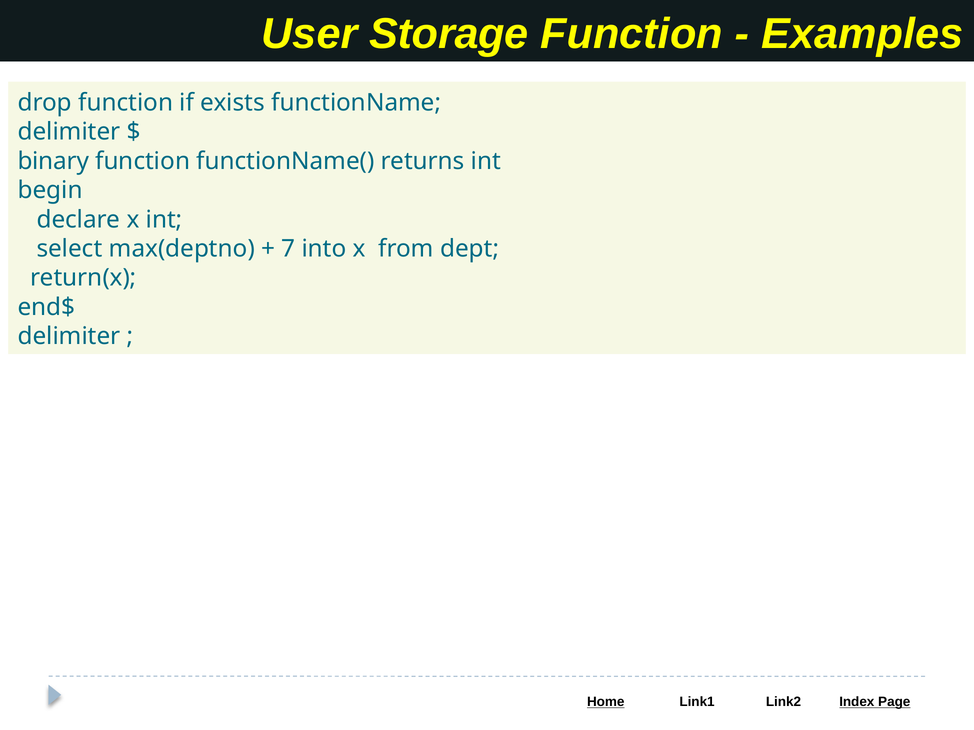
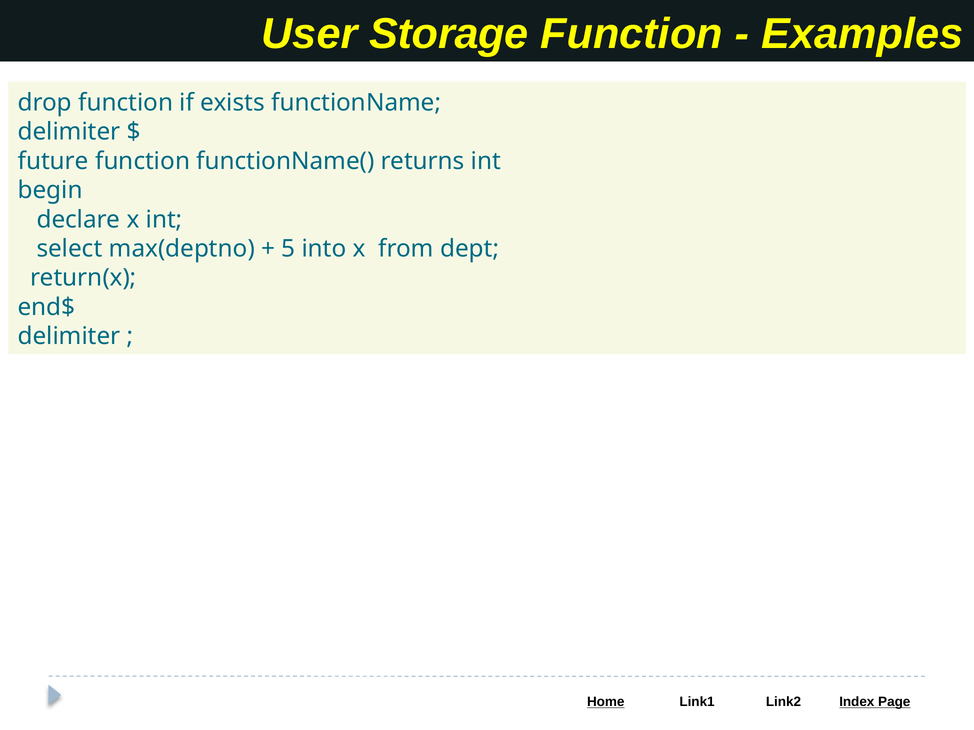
binary: binary -> future (53, 161)
7: 7 -> 5 (288, 249)
